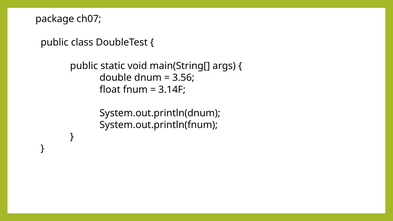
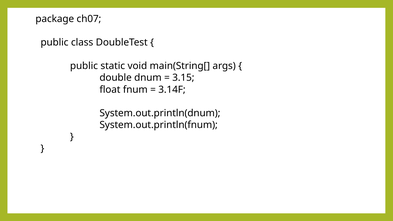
3.56: 3.56 -> 3.15 (183, 78)
